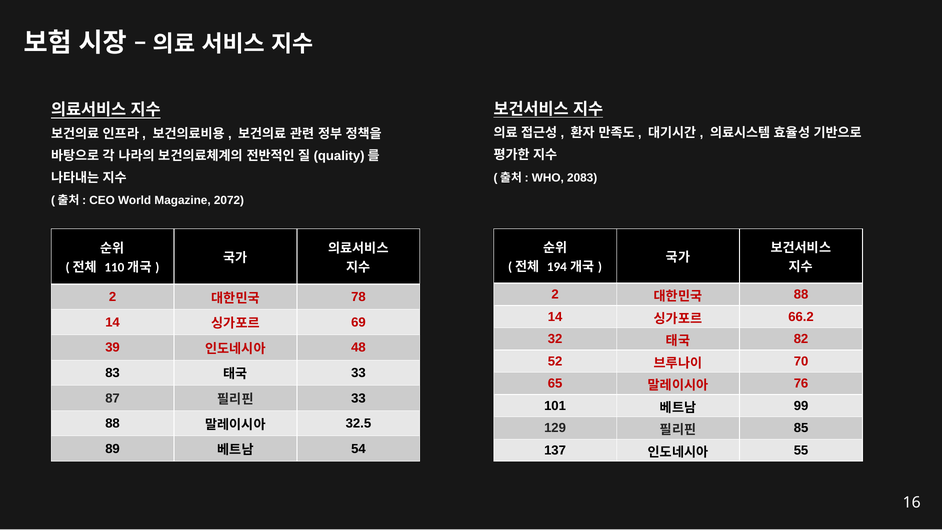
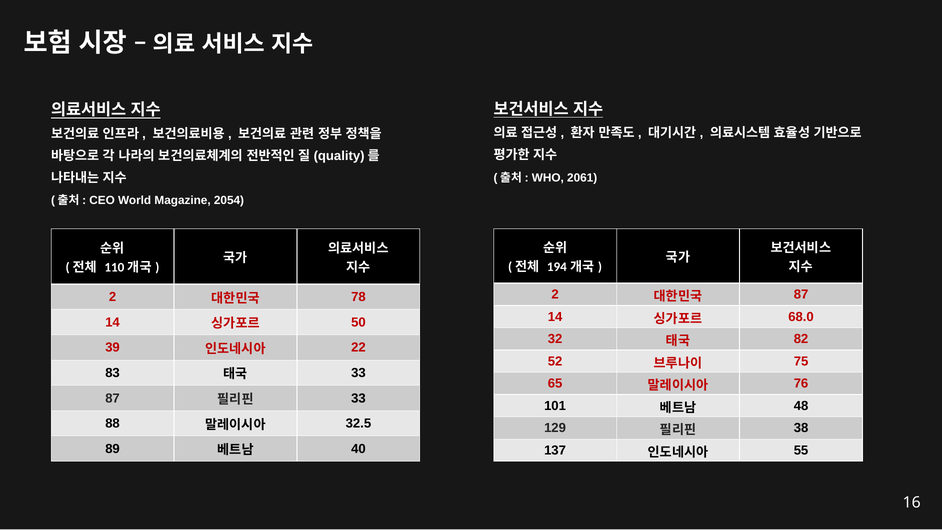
2083: 2083 -> 2061 (582, 178)
2072: 2072 -> 2054 (229, 200)
88: 88 -> 87 (801, 295)
66.2: 66.2 -> 68.0 (801, 317)
69: 69 -> 50 (358, 322)
48: 48 -> 22 (358, 348)
70: 70 -> 75 (801, 361)
99: 99 -> 48 (801, 406)
85: 85 -> 38 (801, 428)
54: 54 -> 40 (358, 449)
